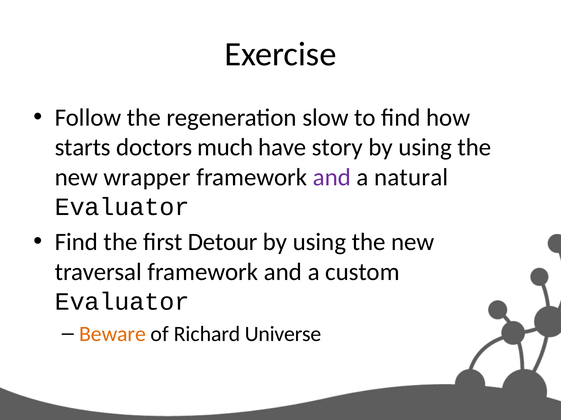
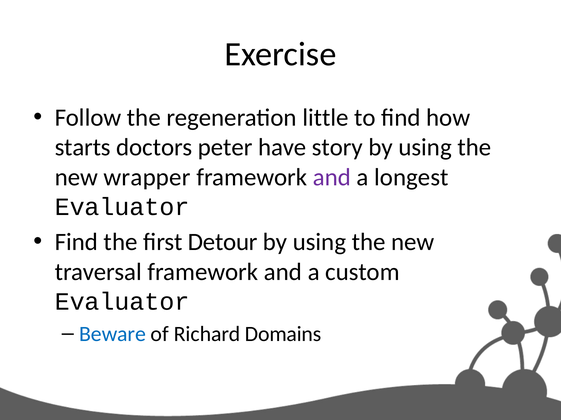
slow: slow -> little (325, 118)
much: much -> peter (225, 148)
natural: natural -> longest (411, 178)
Beware colour: orange -> blue (113, 334)
Universe: Universe -> Domains (283, 334)
